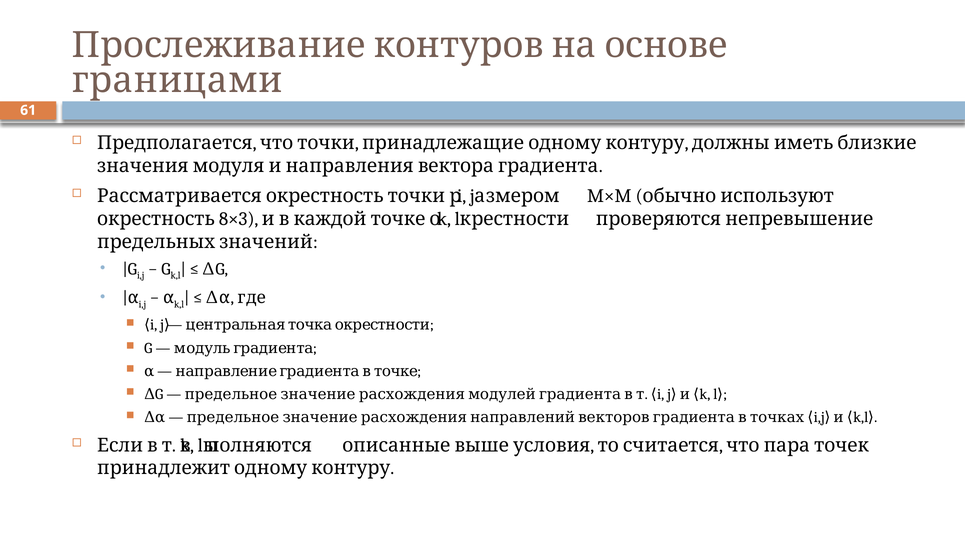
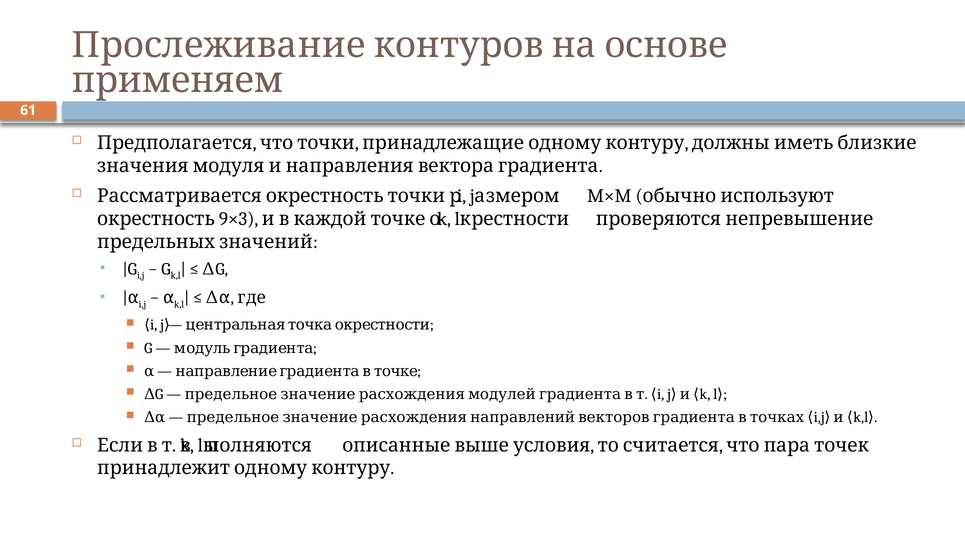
границами: границами -> применяем (178, 80)
8×3: 8×3 -> 9×3 (239, 219)
